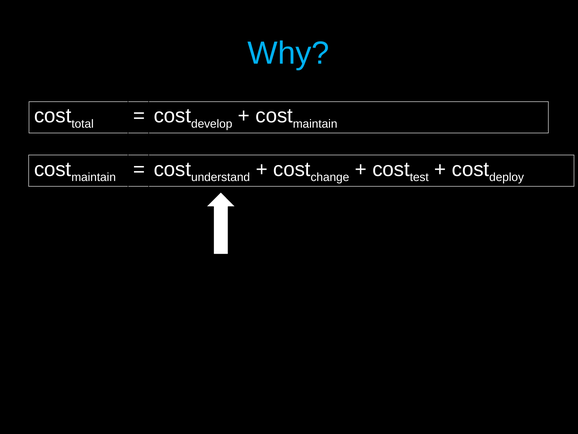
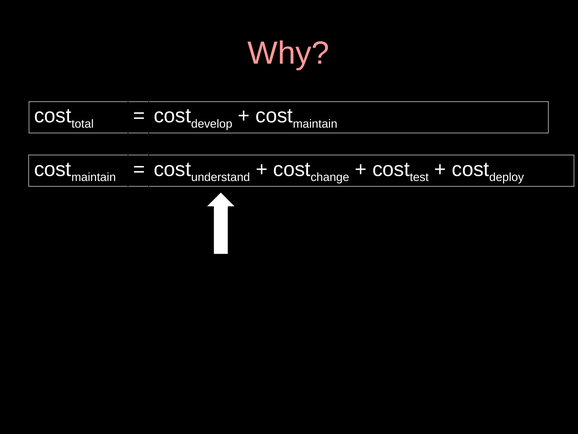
Why colour: light blue -> pink (288, 53)
